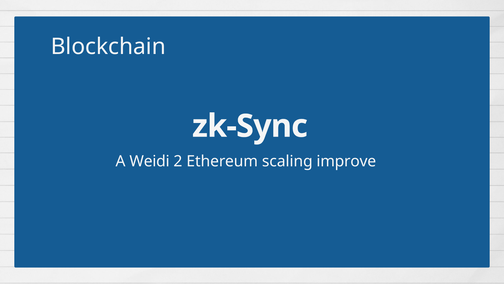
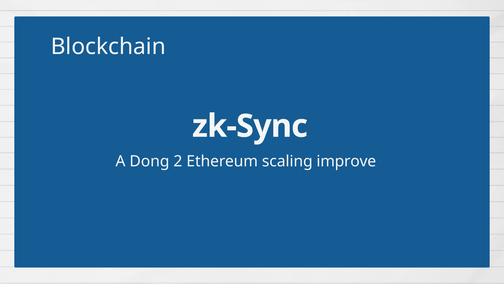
Weidi: Weidi -> Dong (149, 161)
